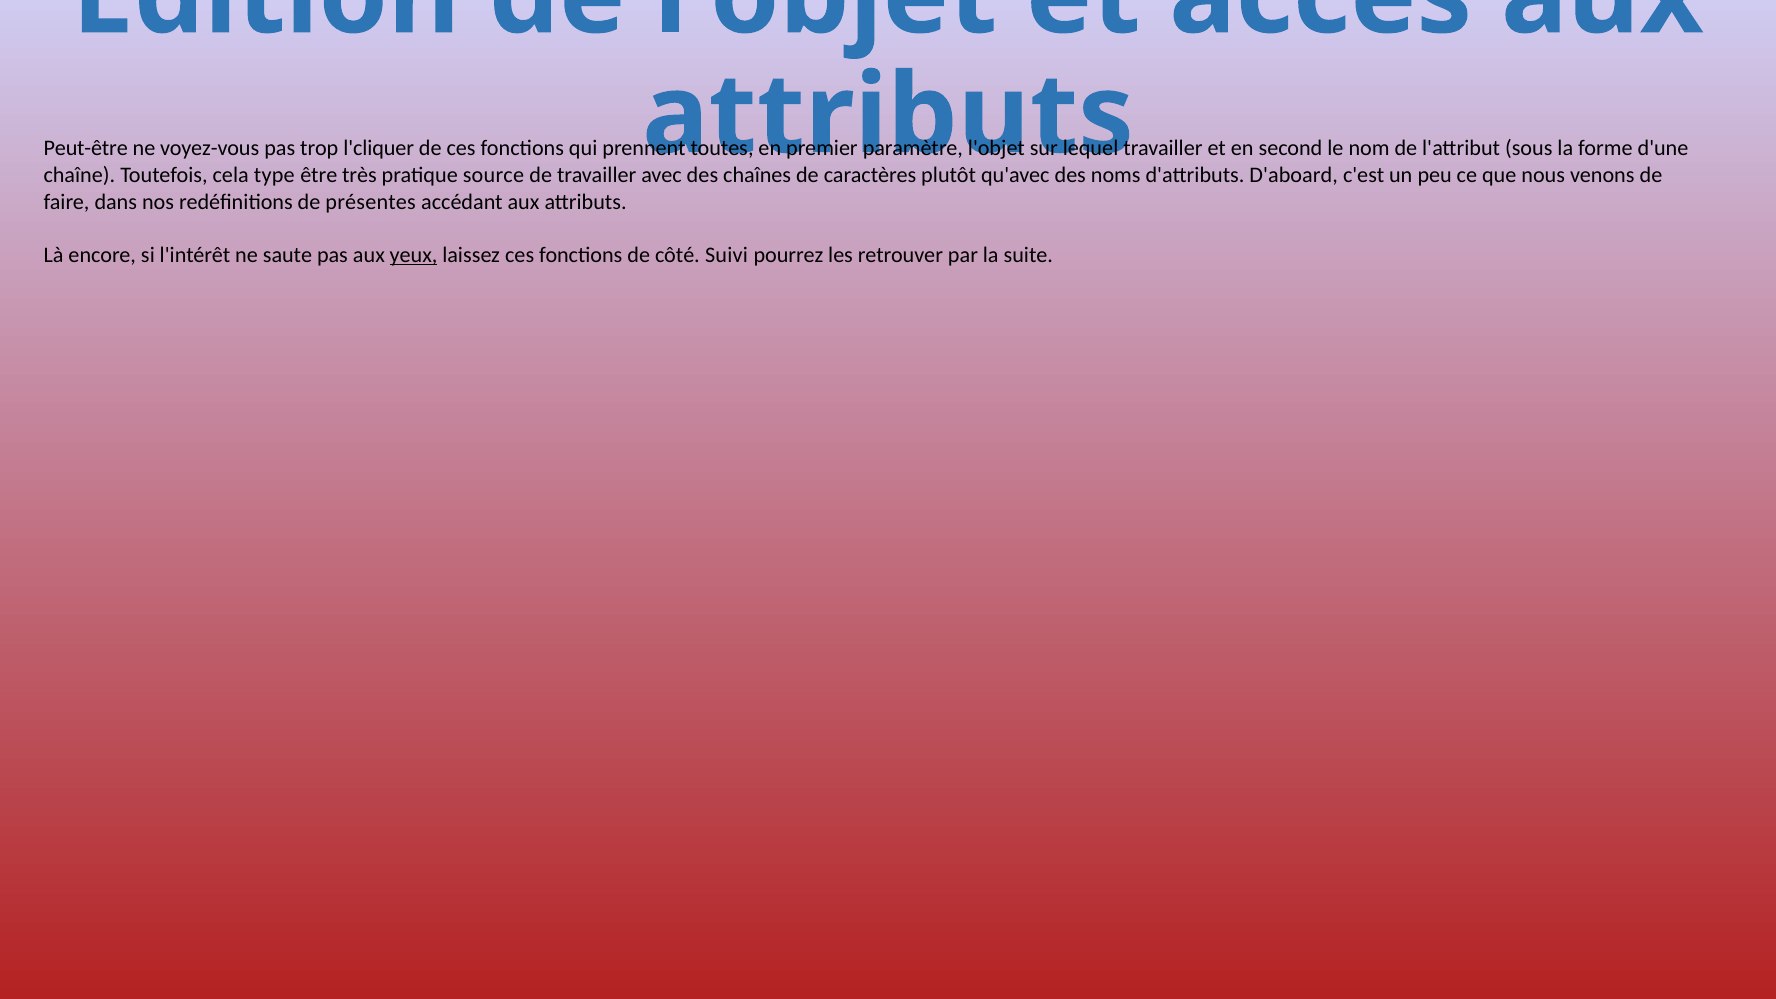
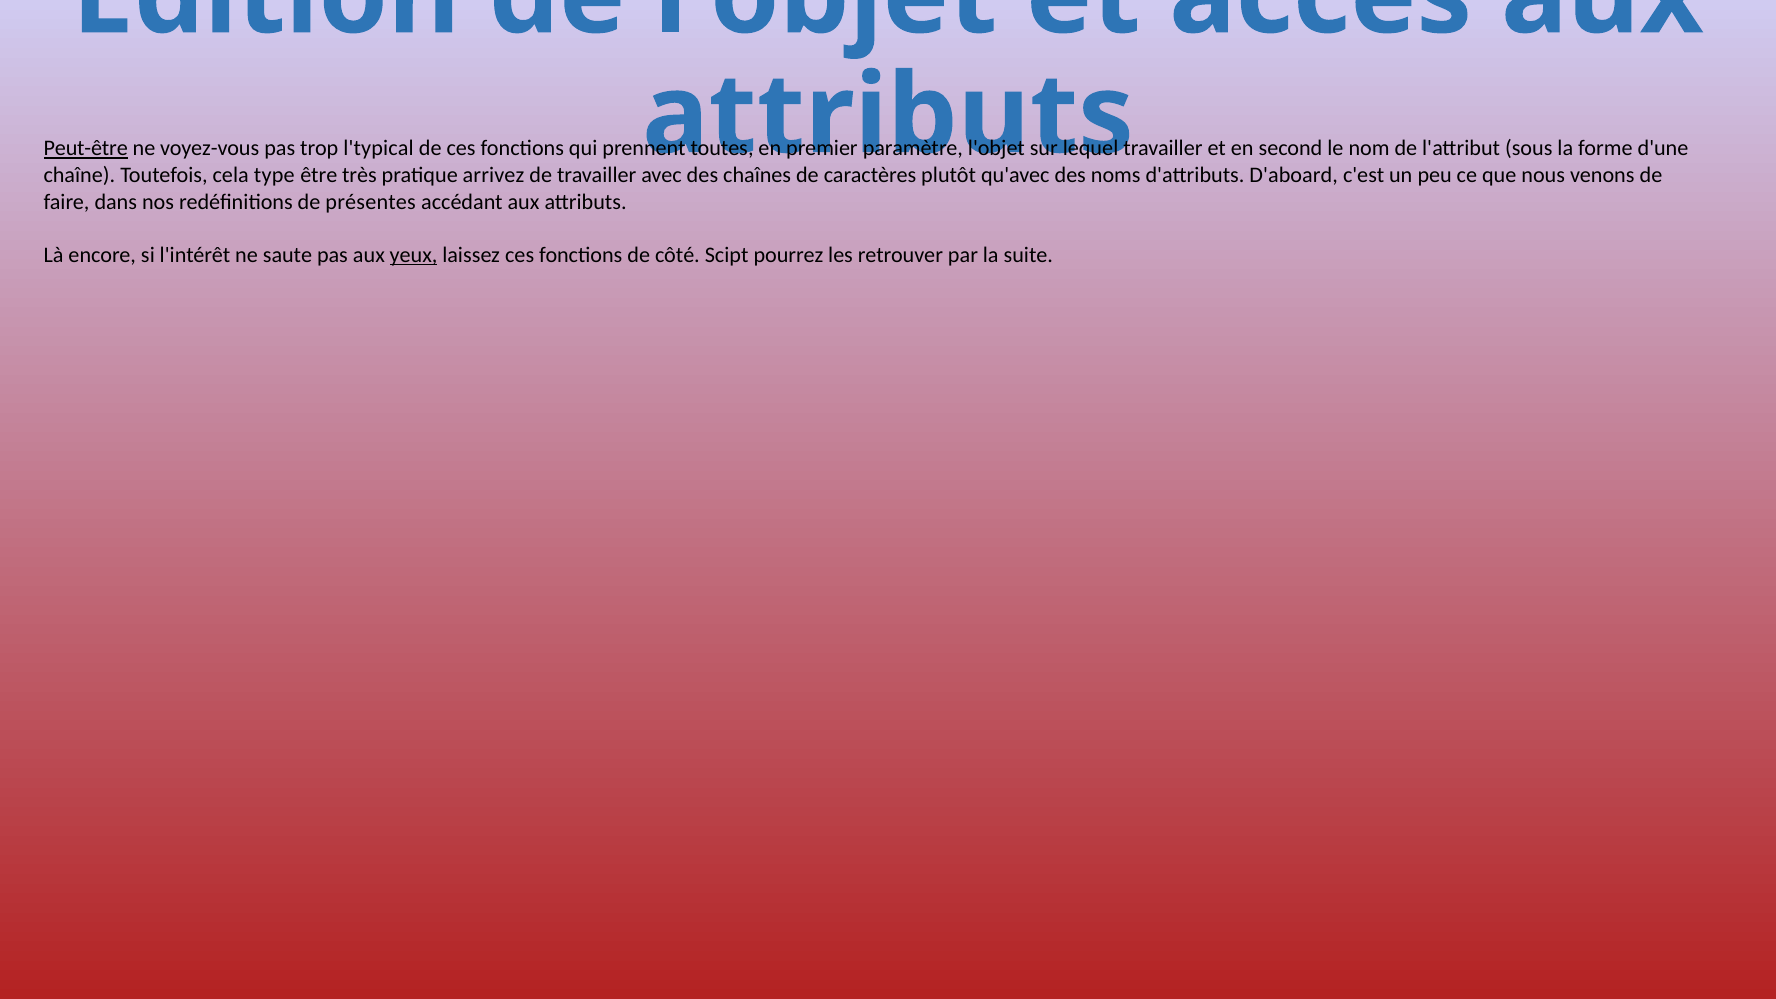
Peut-être underline: none -> present (86, 148)
l'cliquer: l'cliquer -> l'typical (379, 148)
source: source -> arrivez (494, 175)
Suivi: Suivi -> Scipt (727, 255)
